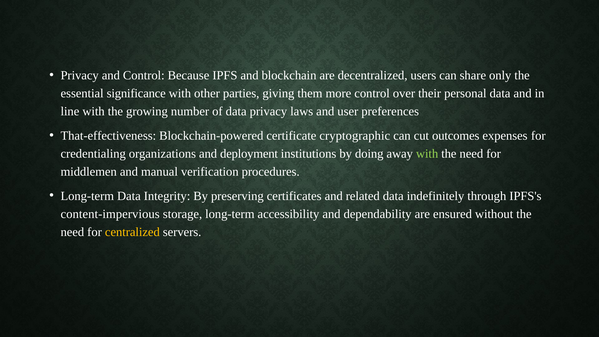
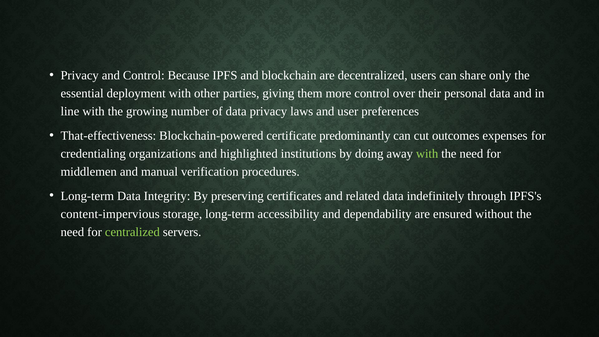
significance: significance -> deployment (136, 93)
cryptographic: cryptographic -> predominantly (355, 136)
deployment: deployment -> highlighted (249, 154)
centralized colour: yellow -> light green (132, 232)
